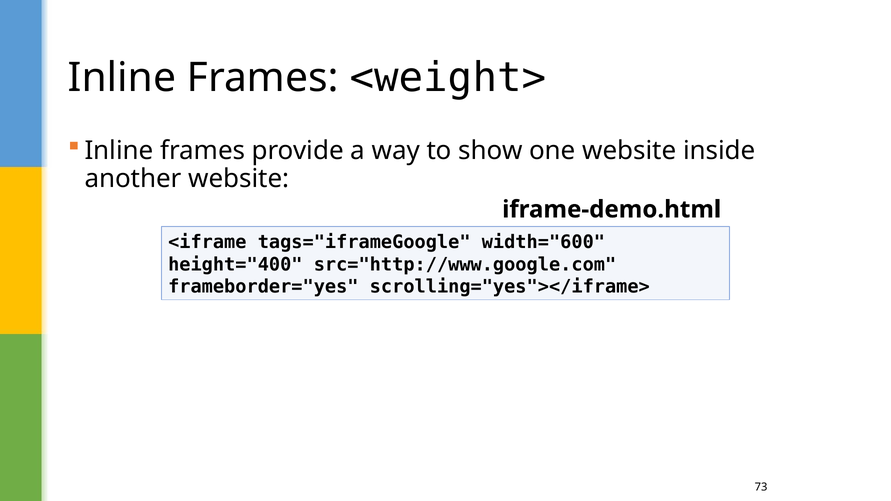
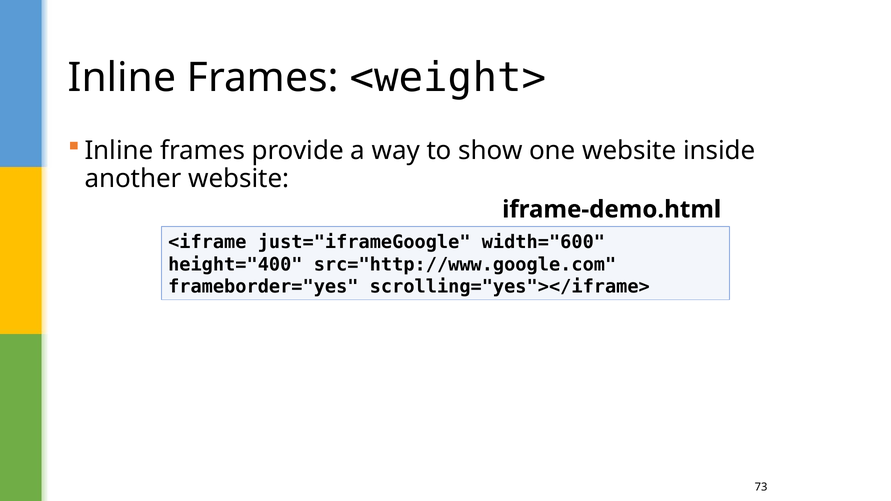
tags="iframeGoogle: tags="iframeGoogle -> just="iframeGoogle (364, 242)
